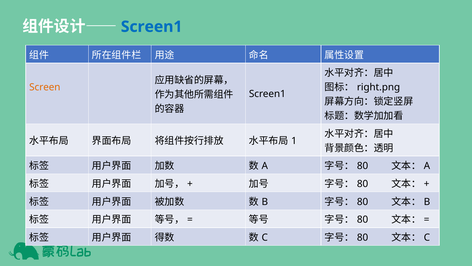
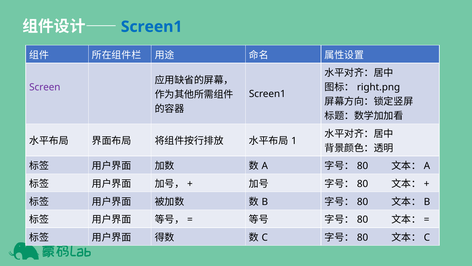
Screen colour: orange -> purple (45, 87)
